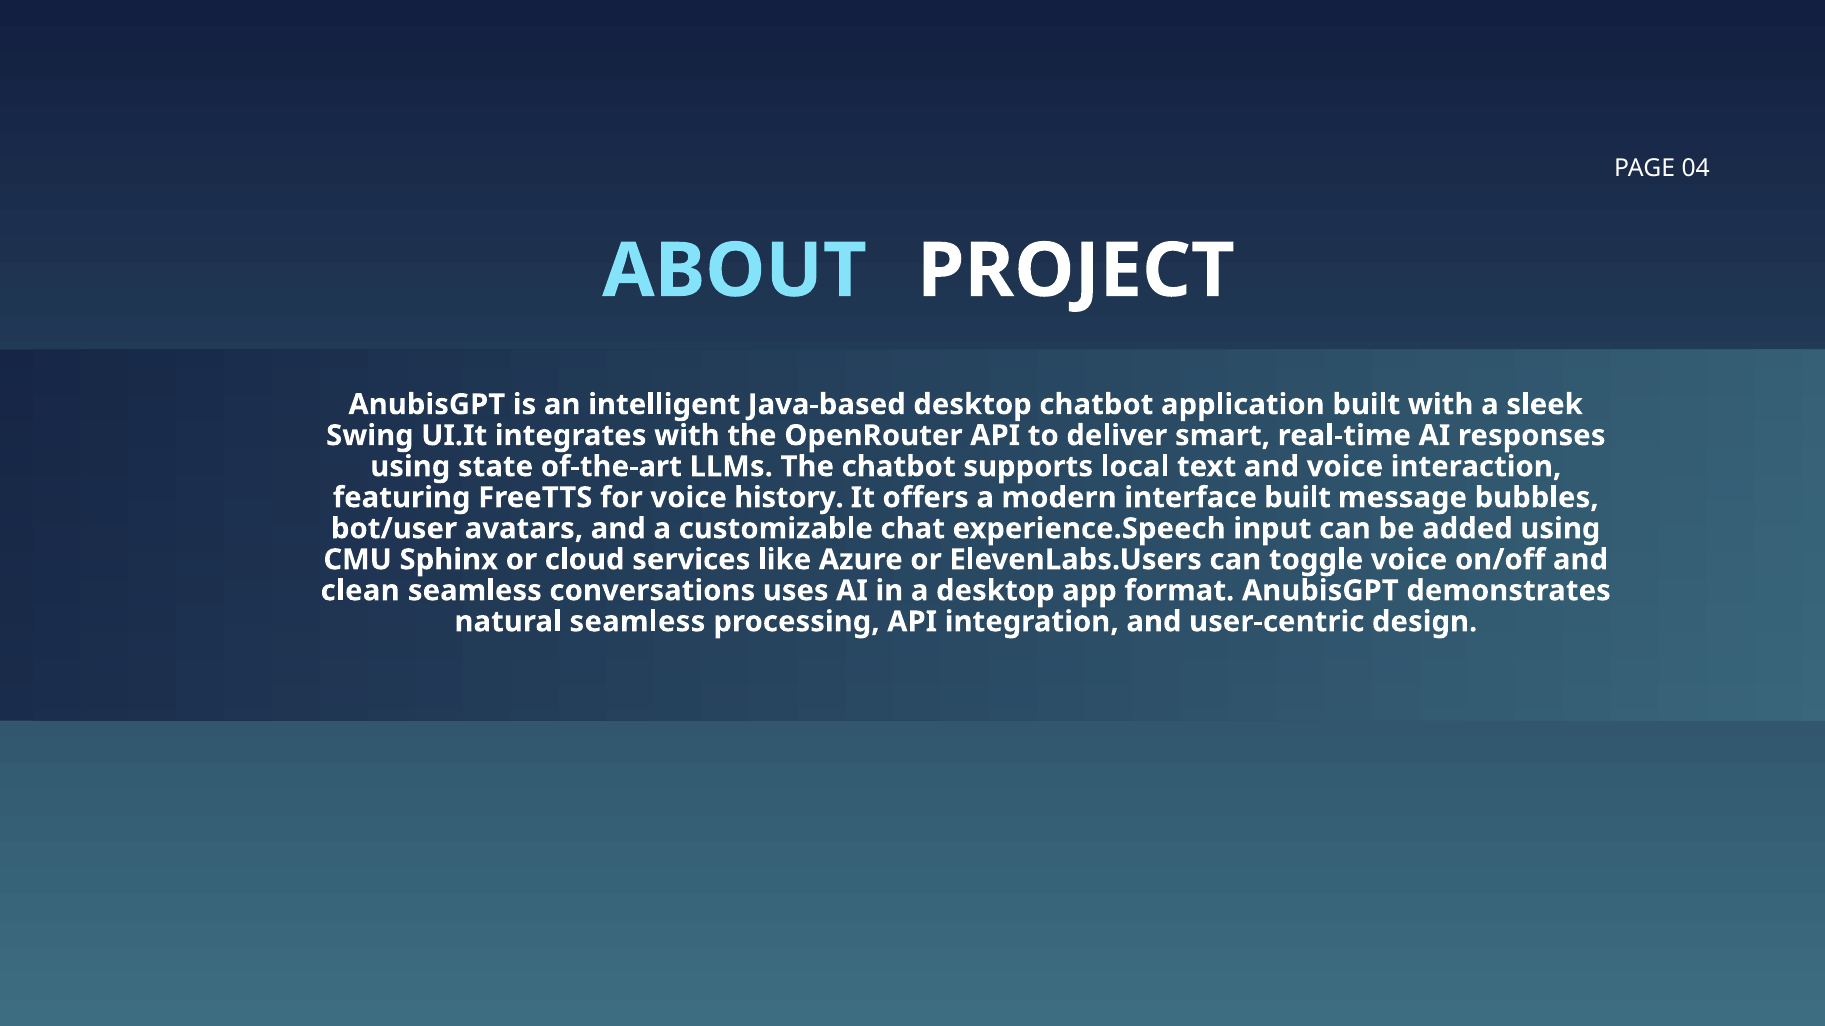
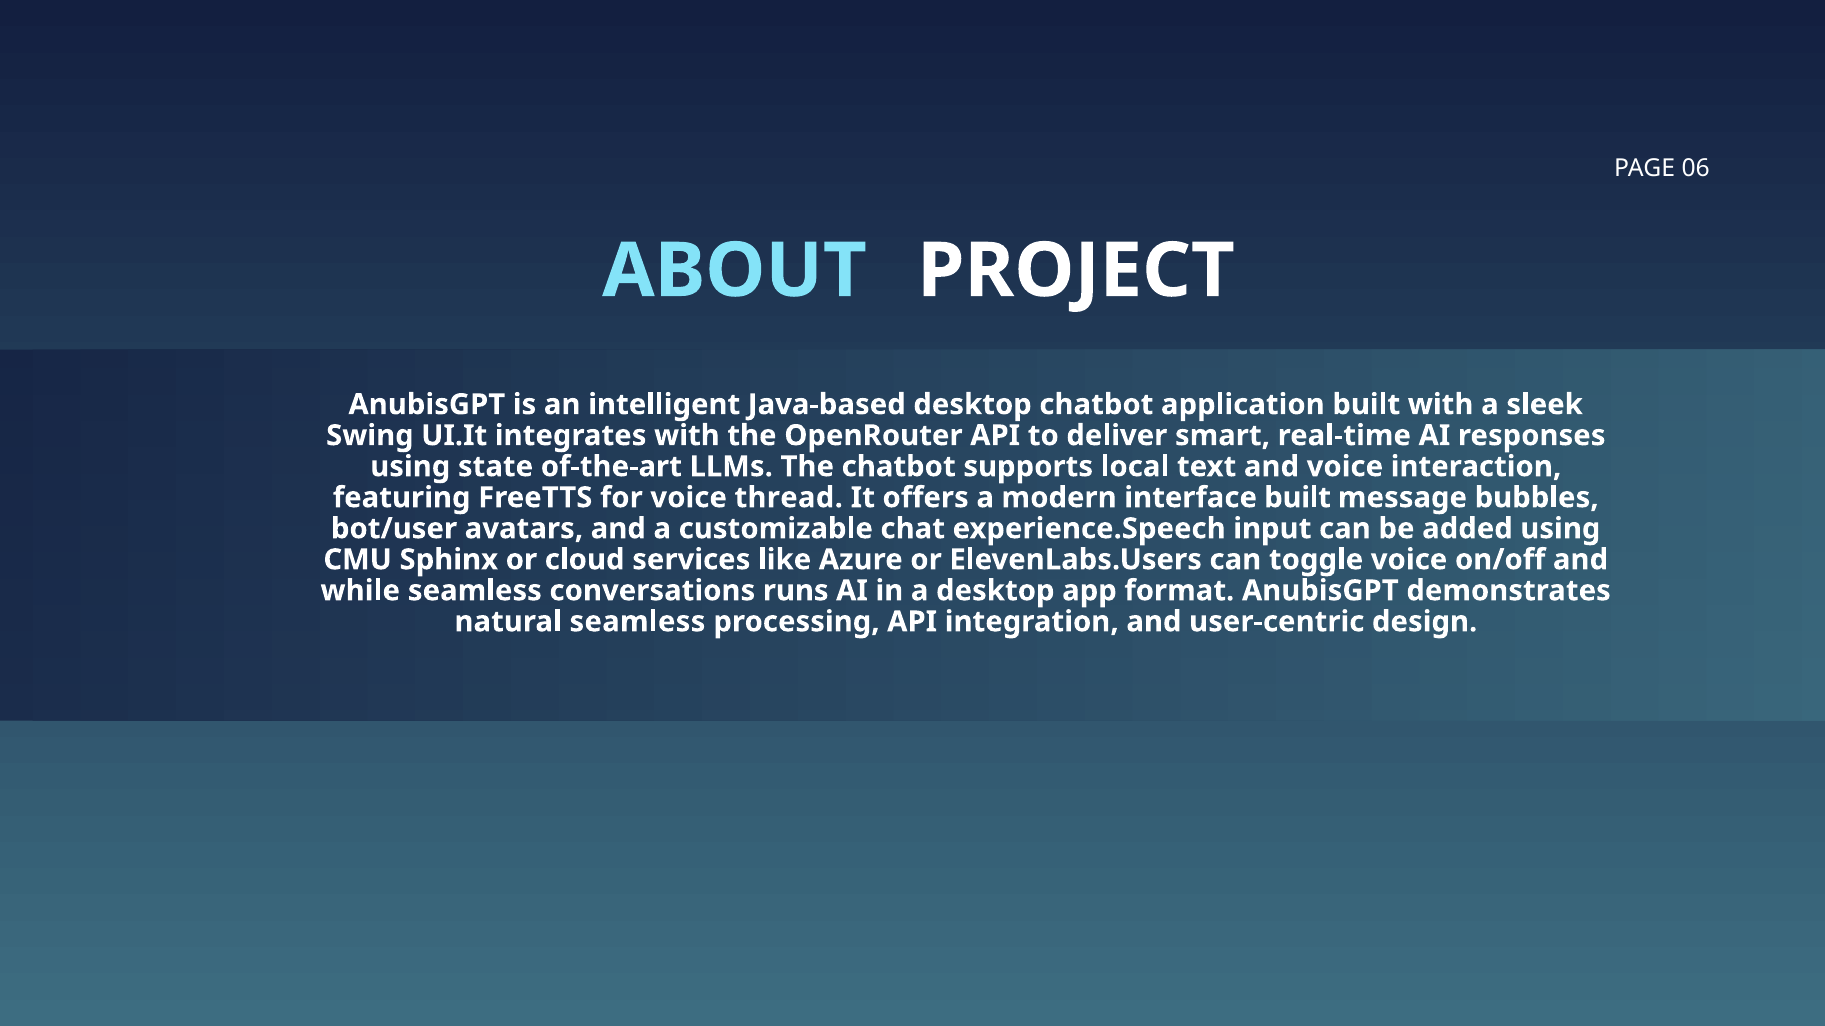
04: 04 -> 06 (1696, 169)
history: history -> thread (789, 498)
clean: clean -> while (360, 591)
uses: uses -> runs (796, 591)
